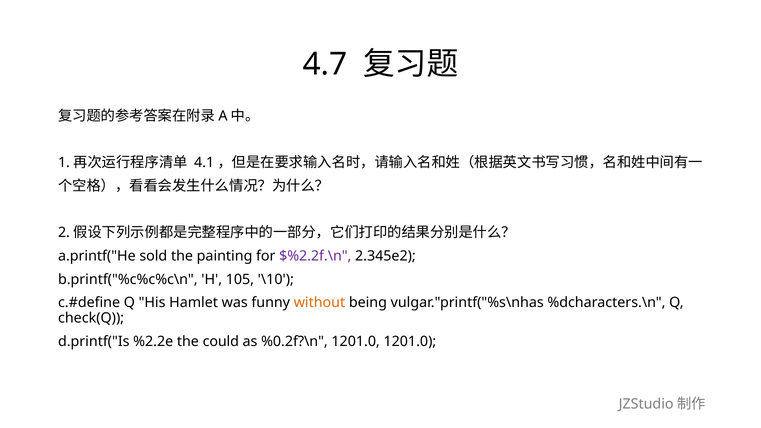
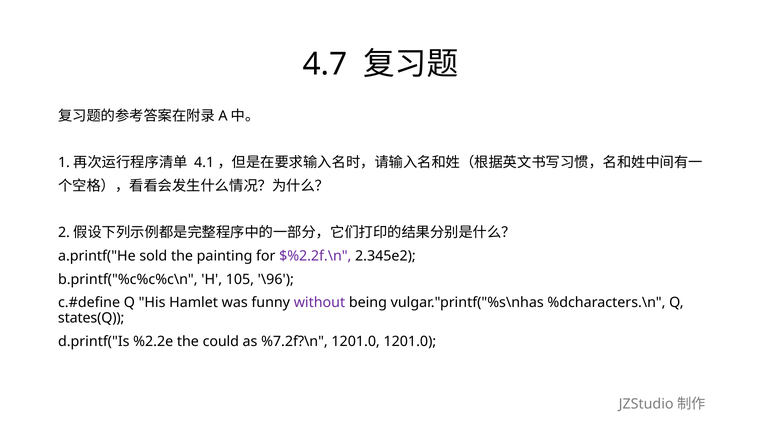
\10: \10 -> \96 (276, 279)
without colour: orange -> purple (319, 303)
check(Q: check(Q -> states(Q (91, 318)
%0.2f?\n: %0.2f?\n -> %7.2f?\n (294, 341)
